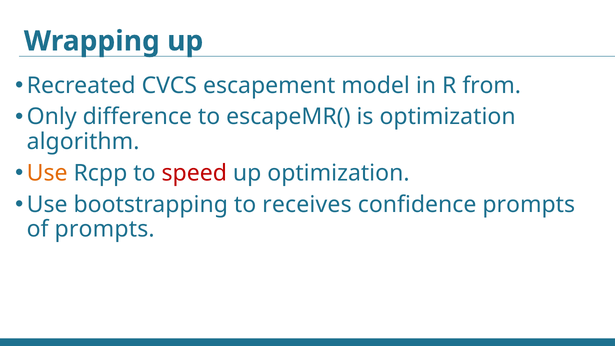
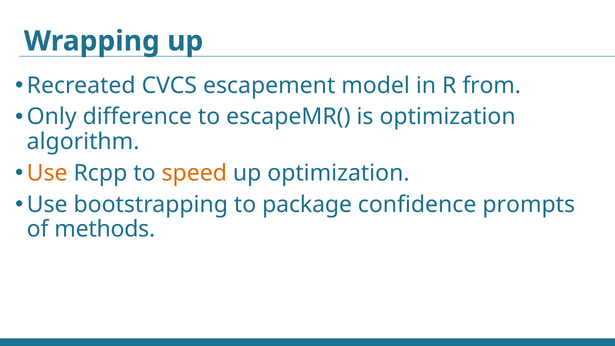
speed colour: red -> orange (194, 173)
receives: receives -> package (307, 204)
of prompts: prompts -> methods (105, 229)
